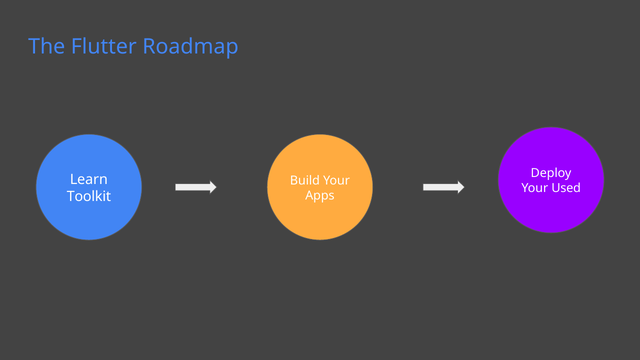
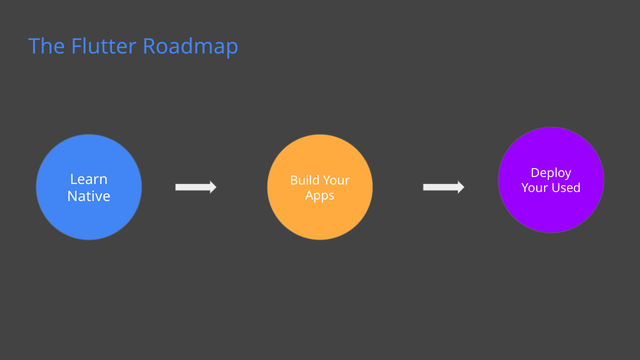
Toolkit: Toolkit -> Native (89, 197)
